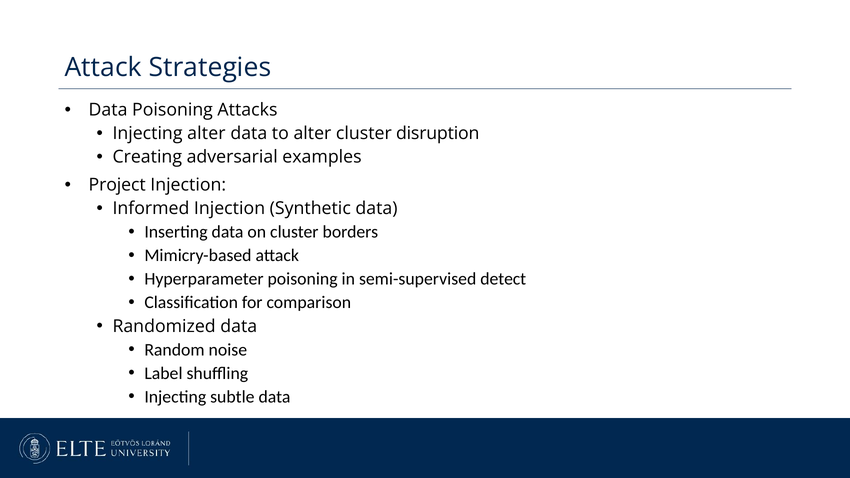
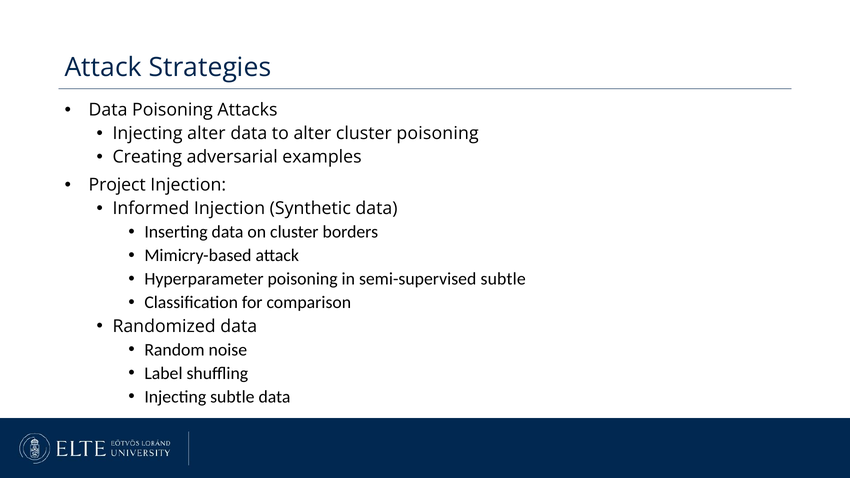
cluster disruption: disruption -> poisoning (438, 133)
semi-supervised detect: detect -> subtle (503, 279)
